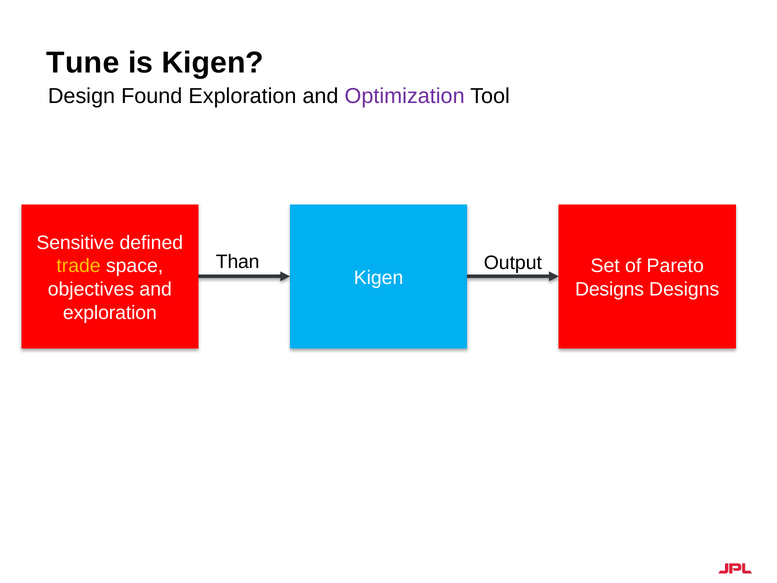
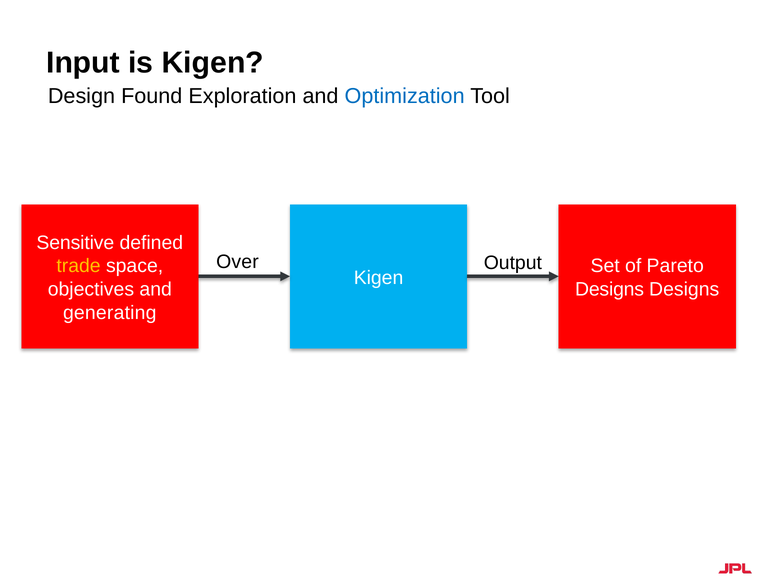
Tune: Tune -> Input (83, 63)
Optimization colour: purple -> blue (405, 96)
Than: Than -> Over (237, 262)
exploration: exploration -> generating (110, 313)
